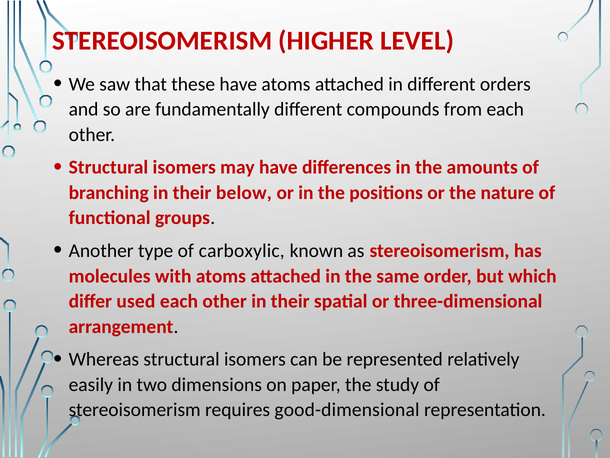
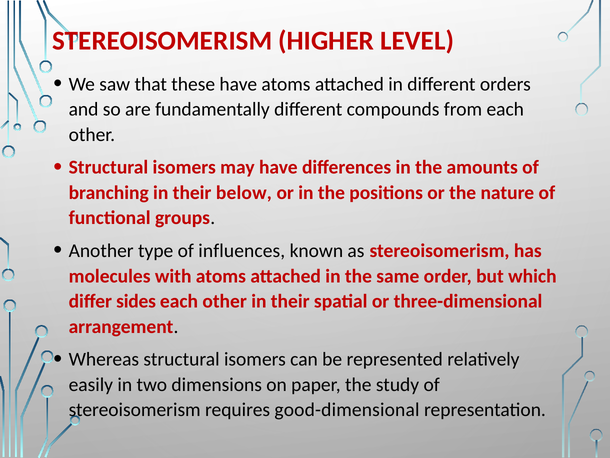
carboxylic: carboxylic -> influences (242, 251)
used: used -> sides (136, 301)
